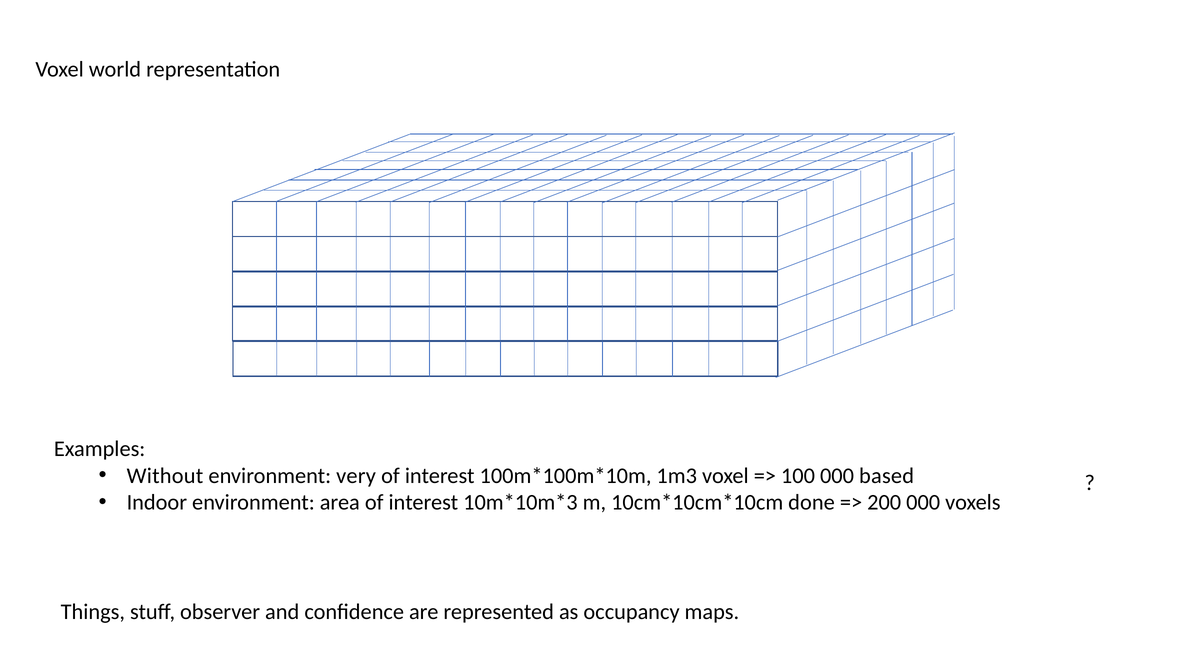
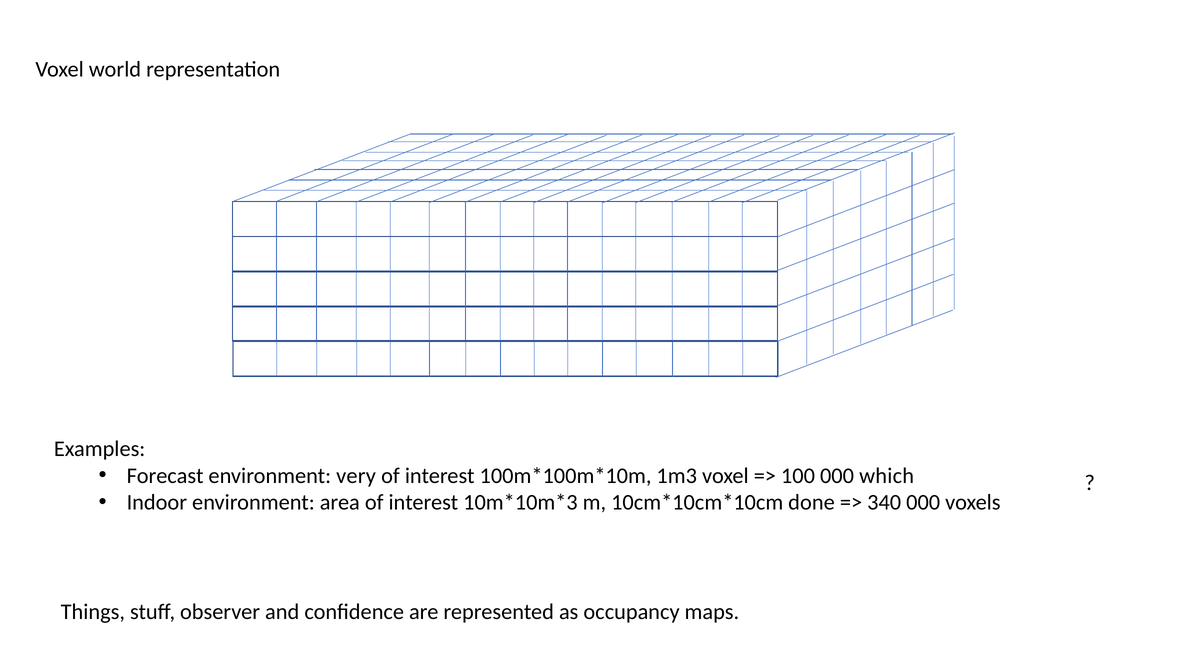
Without: Without -> Forecast (165, 476)
based: based -> which (887, 476)
200: 200 -> 340 (884, 503)
